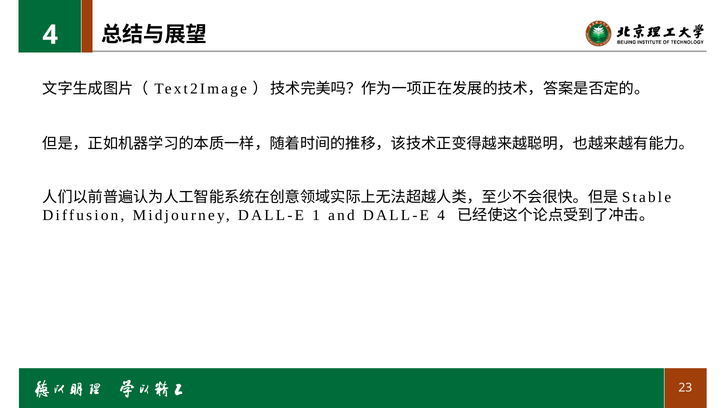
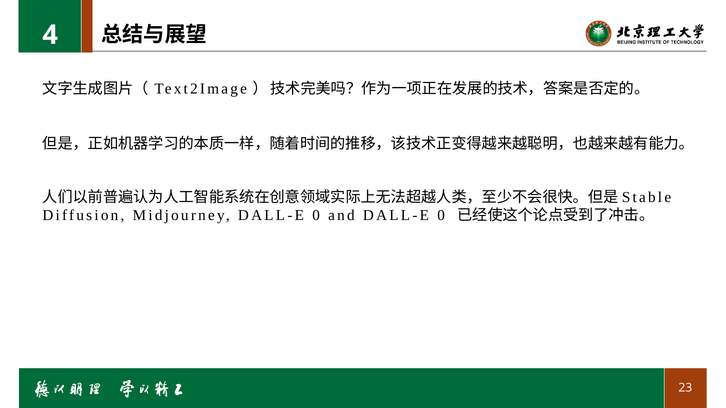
Midjourney DALL-E 1: 1 -> 0 (316, 216)
and DALL-E 4: 4 -> 0 (441, 216)
